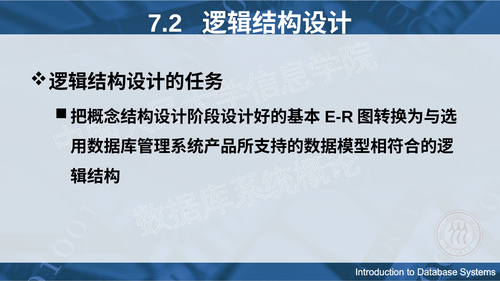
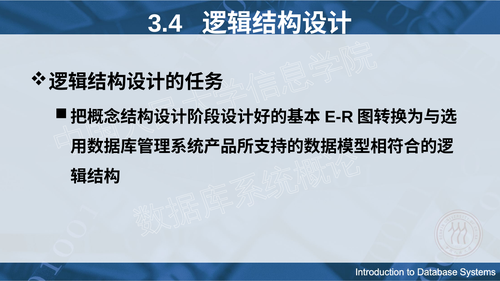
7.2: 7.2 -> 3.4 (165, 23)
